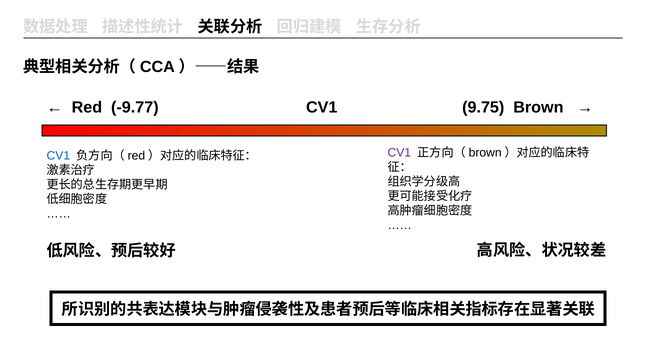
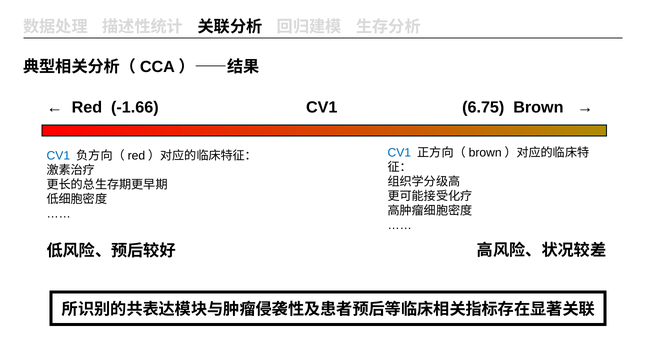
-9.77: -9.77 -> -1.66 (135, 107)
9.75: 9.75 -> 6.75 (483, 107)
CV1 colour: purple -> blue (399, 153)
